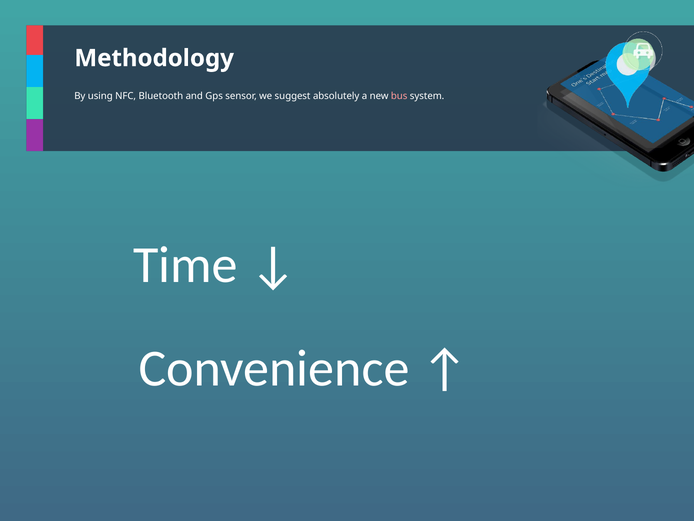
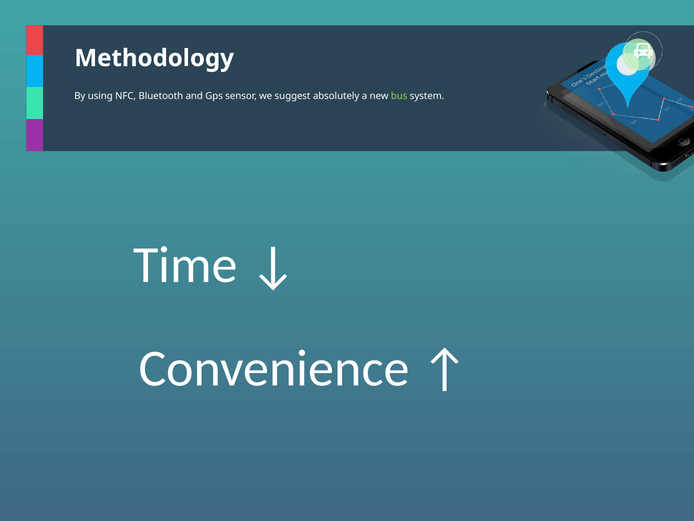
bus colour: pink -> light green (399, 96)
